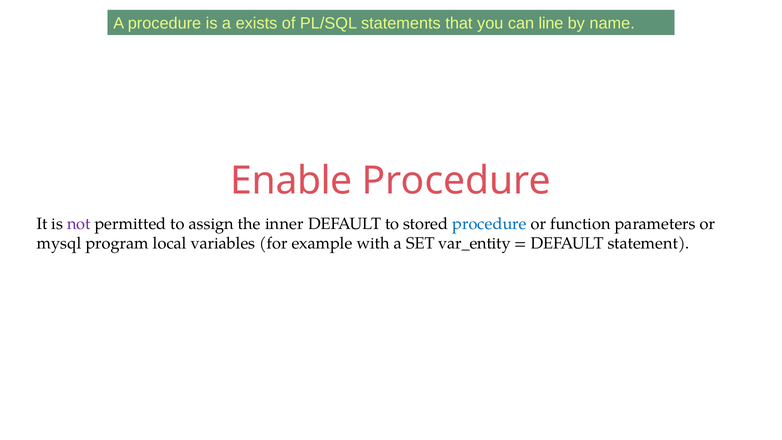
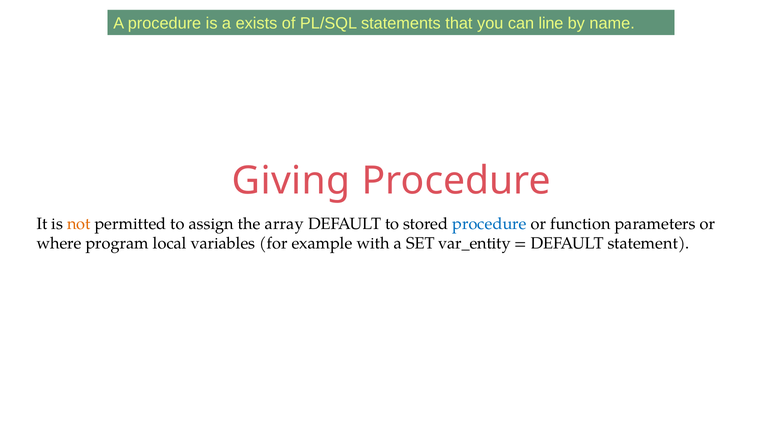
Enable: Enable -> Giving (291, 181)
not colour: purple -> orange (79, 224)
inner: inner -> array (284, 224)
mysql: mysql -> where (59, 244)
